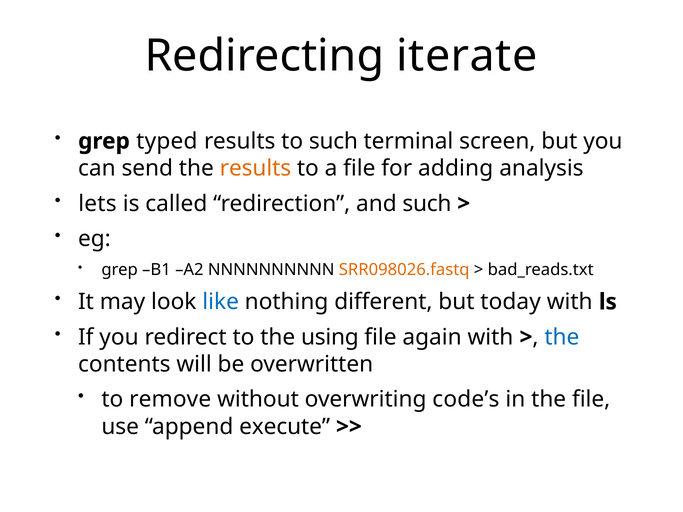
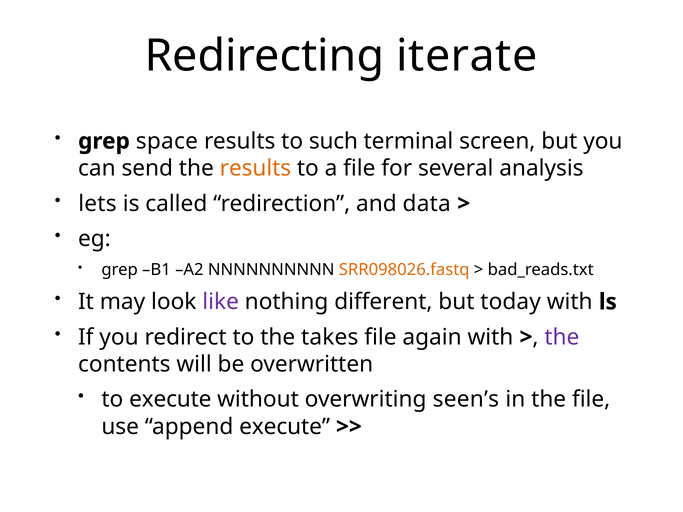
typed: typed -> space (167, 141)
adding: adding -> several (456, 168)
and such: such -> data (427, 204)
like colour: blue -> purple (221, 302)
using: using -> takes (330, 337)
the colour: blue -> purple (562, 337)
to remove: remove -> execute (170, 400)
code’s: code’s -> seen’s (466, 400)
